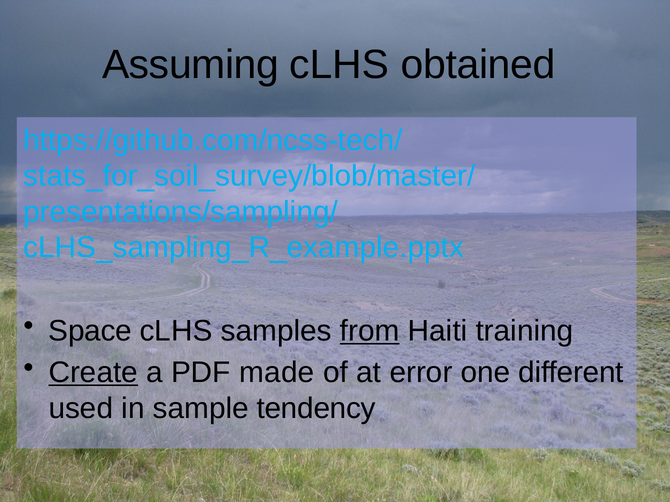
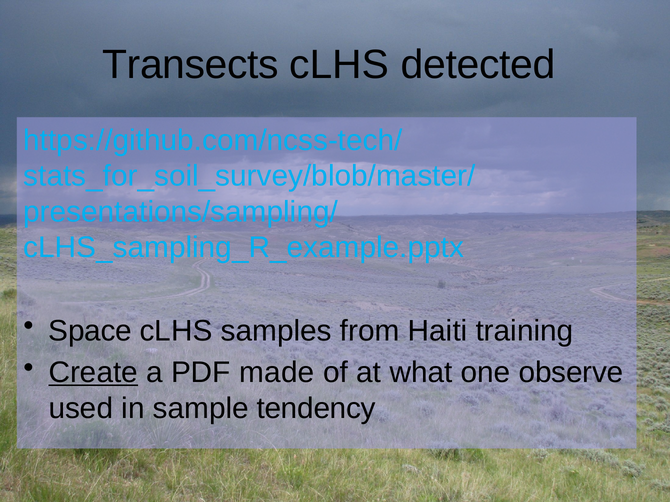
Assuming: Assuming -> Transects (190, 65)
obtained: obtained -> detected (478, 65)
from underline: present -> none (370, 331)
error: error -> what (421, 373)
different: different -> observe (571, 373)
